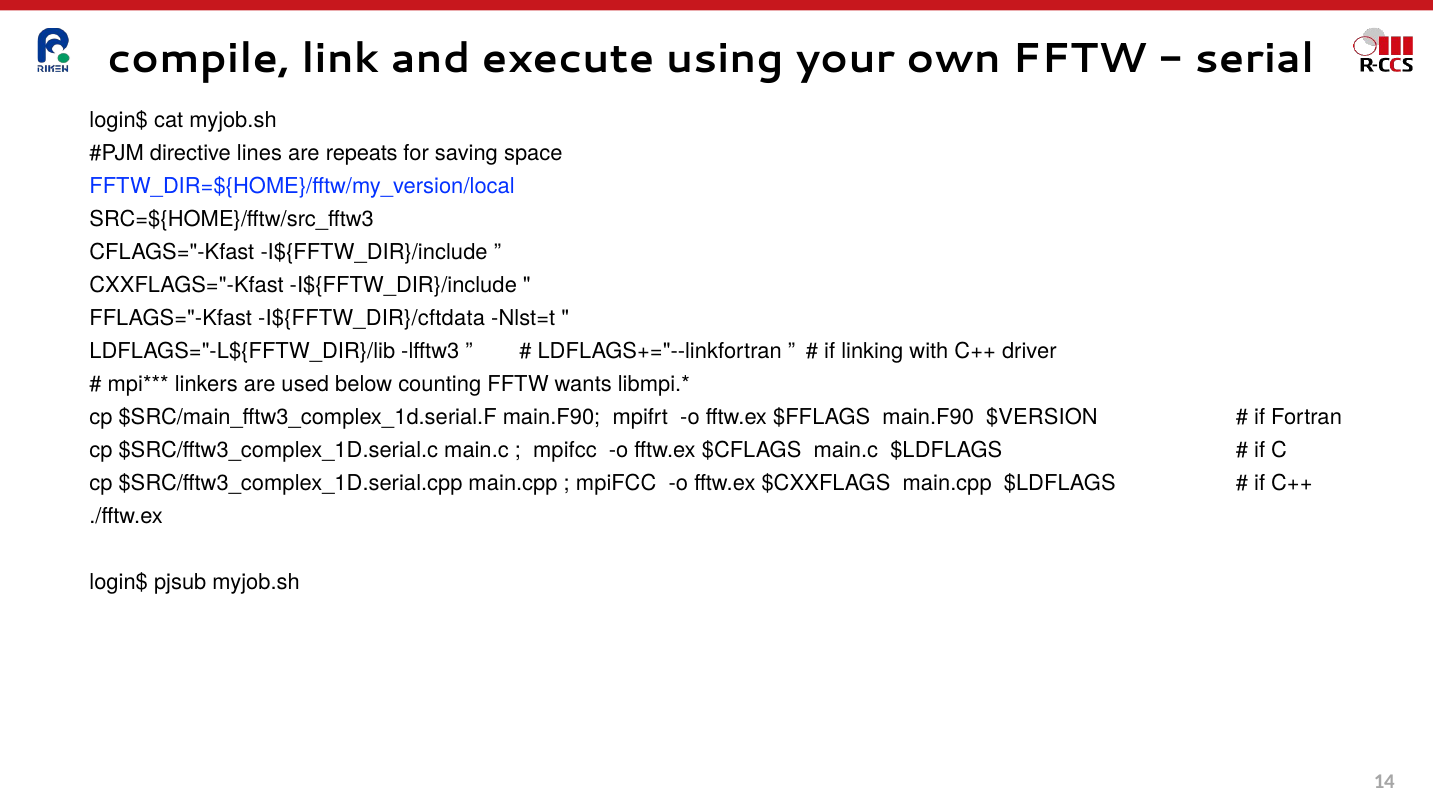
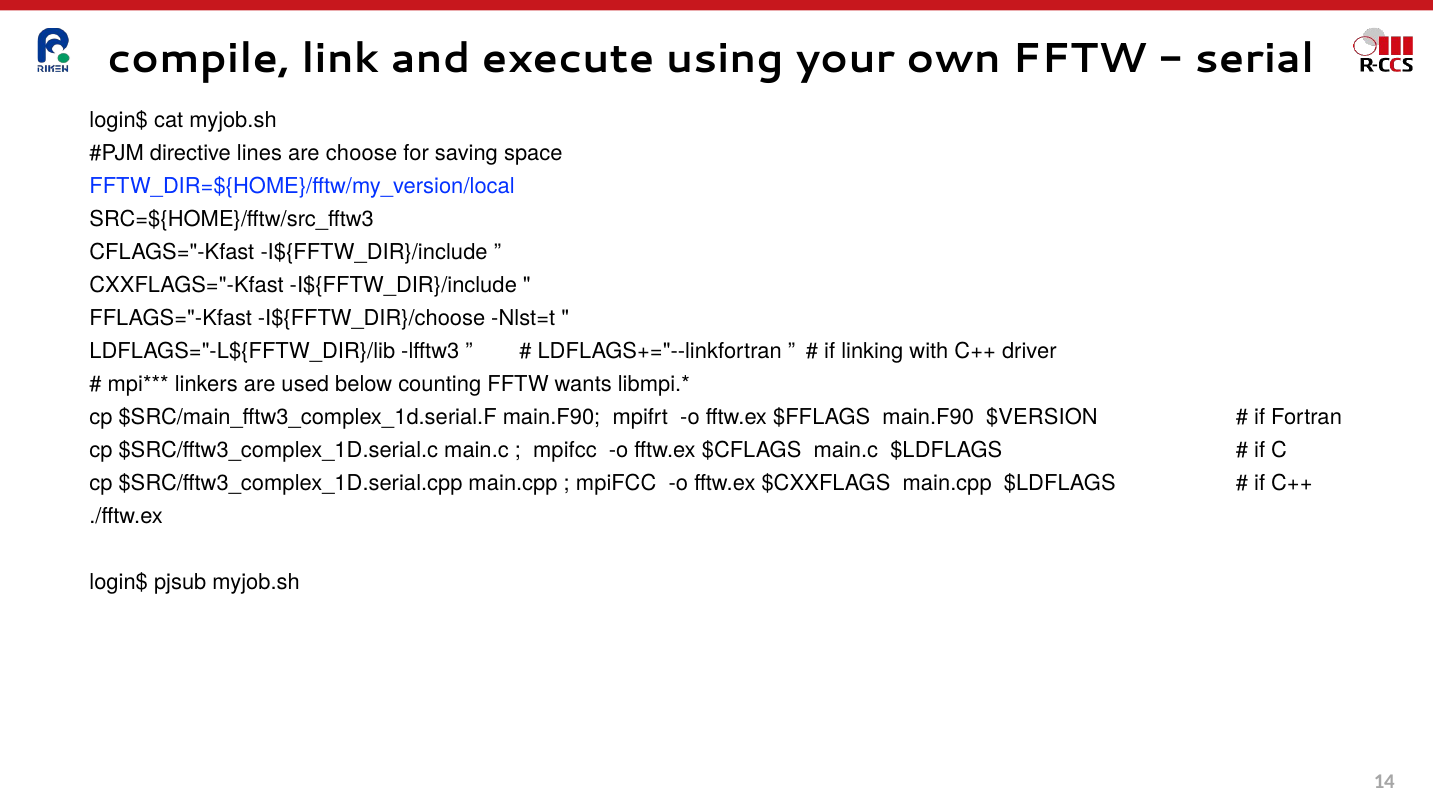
repeats: repeats -> choose (362, 154)
I${FFTW_DIR}/cftdata: I${FFTW_DIR}/cftdata -> I${FFTW_DIR}/choose (372, 319)
